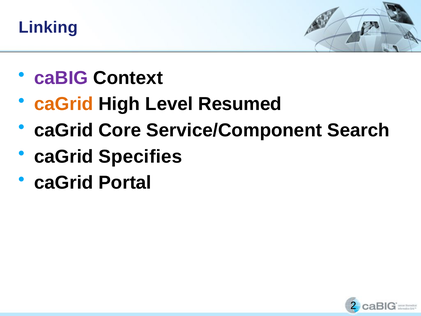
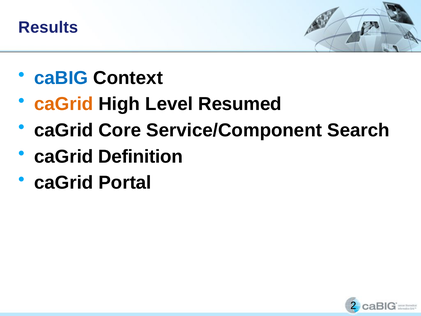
Linking: Linking -> Results (48, 27)
caBIG colour: purple -> blue (61, 78)
Specifies: Specifies -> Definition (141, 156)
